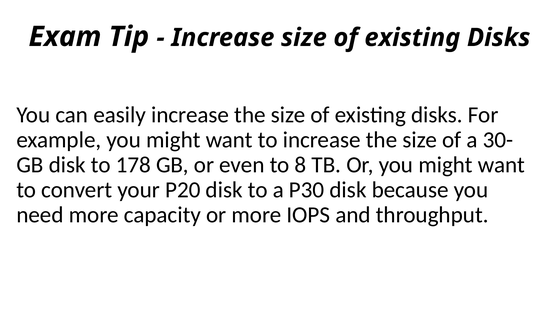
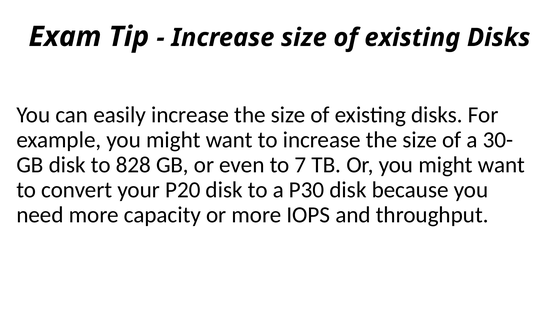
178: 178 -> 828 (133, 165)
8: 8 -> 7 (300, 165)
